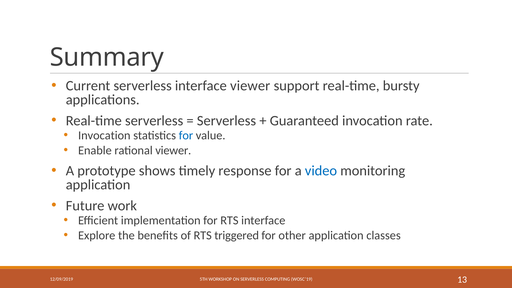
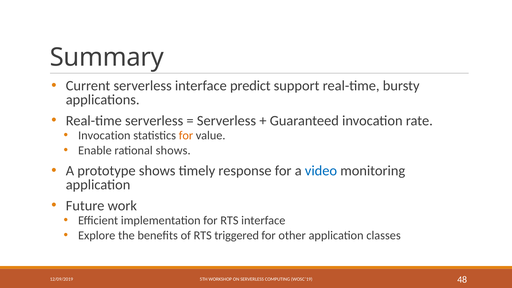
interface viewer: viewer -> predict (250, 86)
for colour: blue -> orange (186, 136)
rational viewer: viewer -> shows (173, 150)
13: 13 -> 48 (462, 280)
